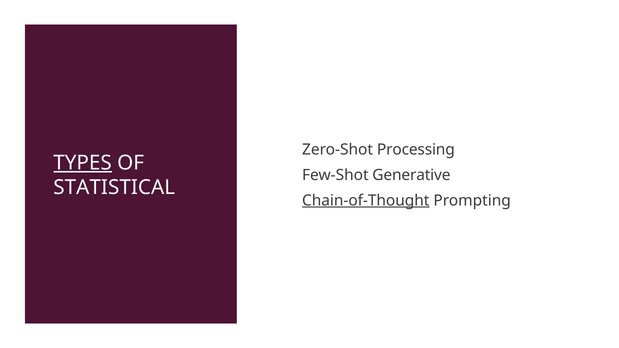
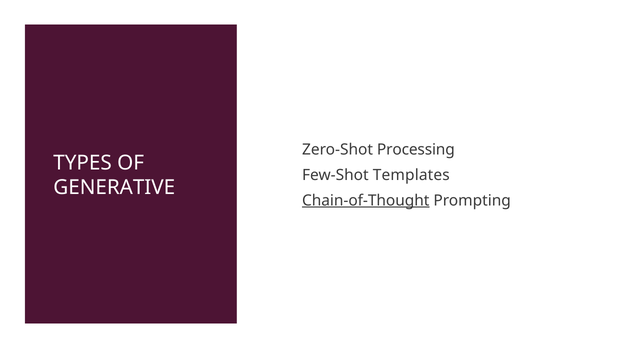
TYPES underline: present -> none (83, 163)
Generative: Generative -> Templates (411, 175)
STATISTICAL: STATISTICAL -> GENERATIVE (114, 188)
